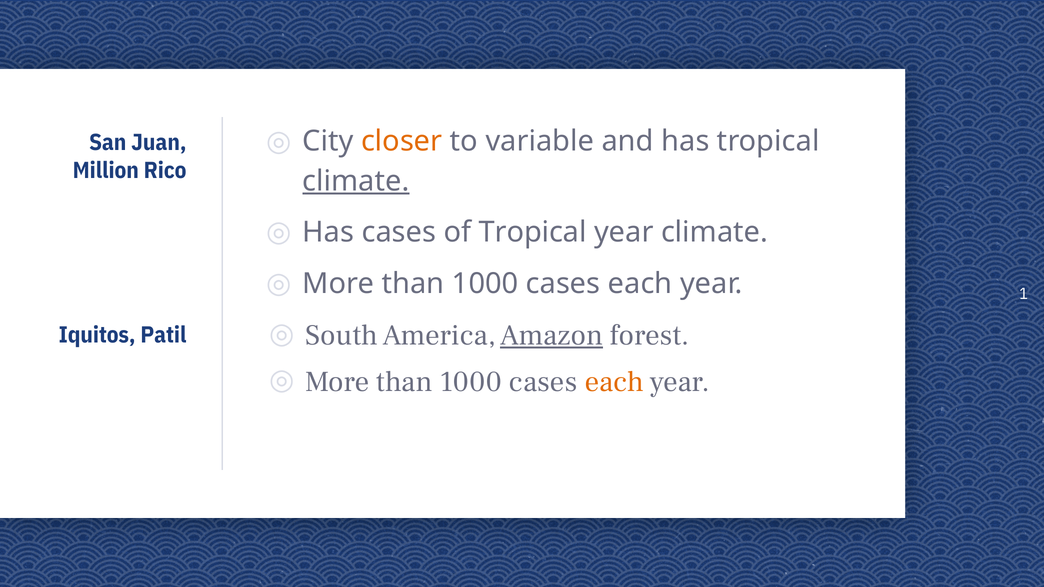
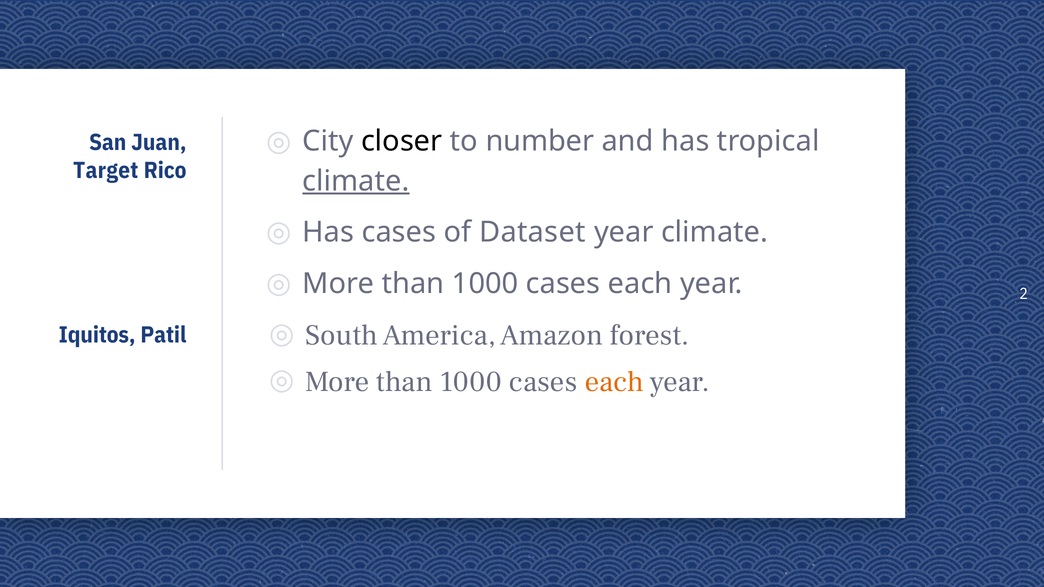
closer colour: orange -> black (402, 141)
variable: variable -> number (540, 141)
Million: Million -> Target (106, 171)
of Tropical: Tropical -> Dataset (532, 232)
1: 1 -> 2 (1024, 294)
Amazon underline: present -> none (552, 335)
